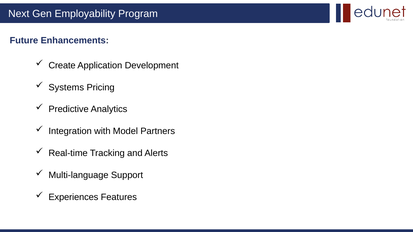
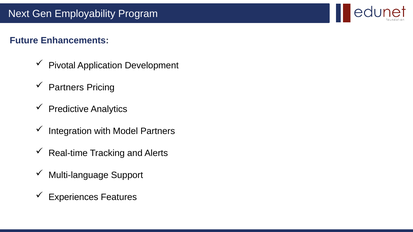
Create: Create -> Pivotal (62, 65)
Systems: Systems -> Partners (66, 87)
